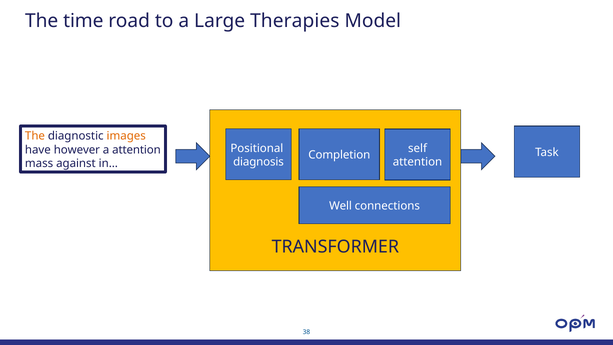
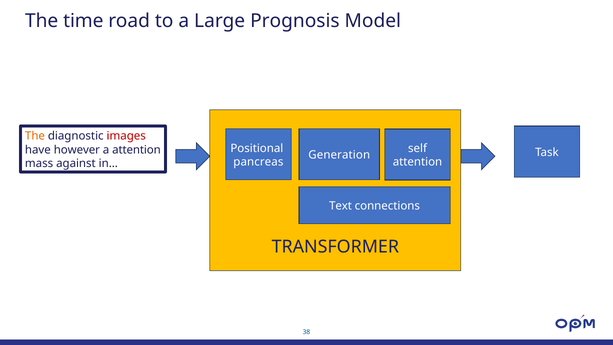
Therapies: Therapies -> Prognosis (295, 21)
images colour: orange -> red (126, 136)
Completion: Completion -> Generation (339, 155)
diagnosis: diagnosis -> pancreas (258, 162)
Well: Well -> Text (341, 206)
